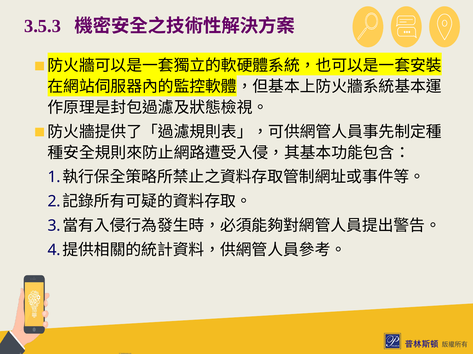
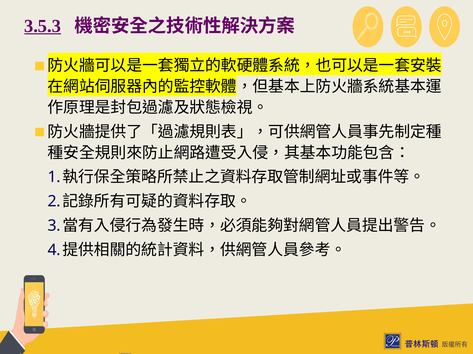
3.5.3 underline: none -> present (43, 26)
